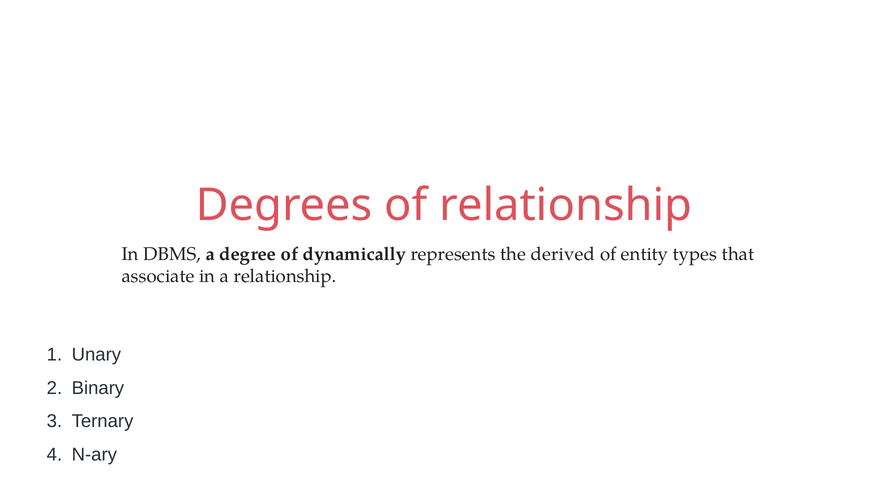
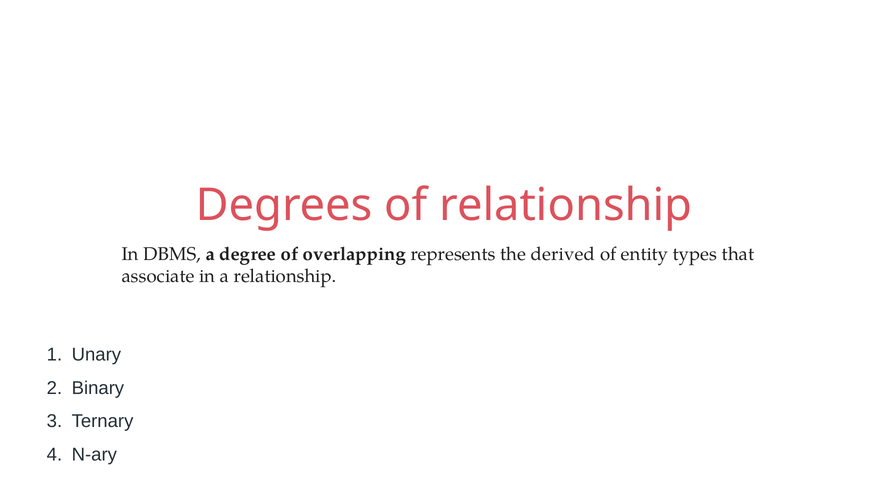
dynamically: dynamically -> overlapping (354, 254)
